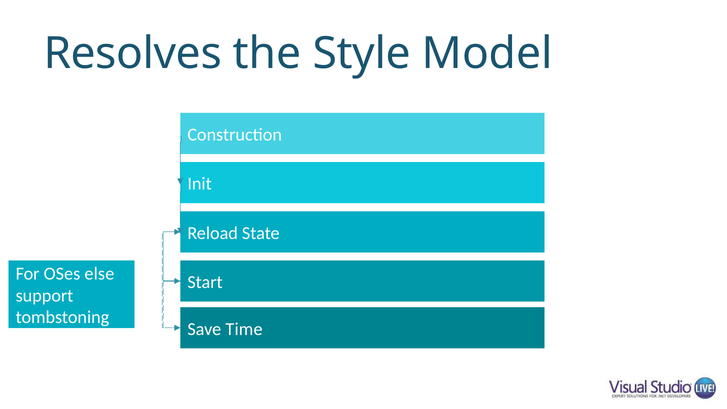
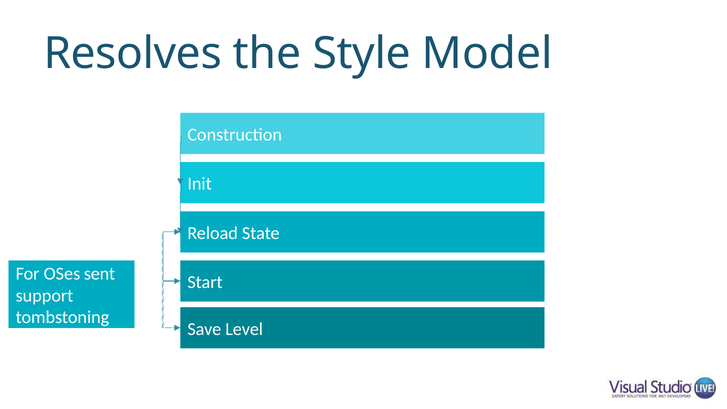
else: else -> sent (100, 274)
Time: Time -> Level (244, 329)
